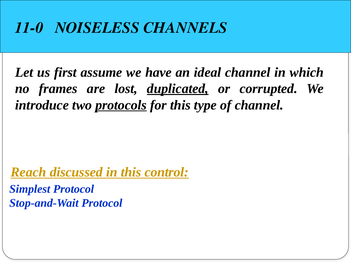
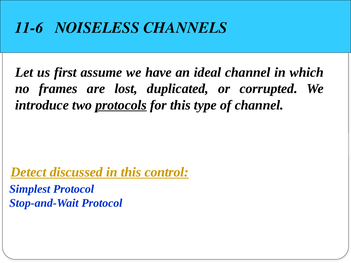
11-0: 11-0 -> 11-6 (29, 28)
duplicated underline: present -> none (178, 89)
Reach: Reach -> Detect (28, 172)
